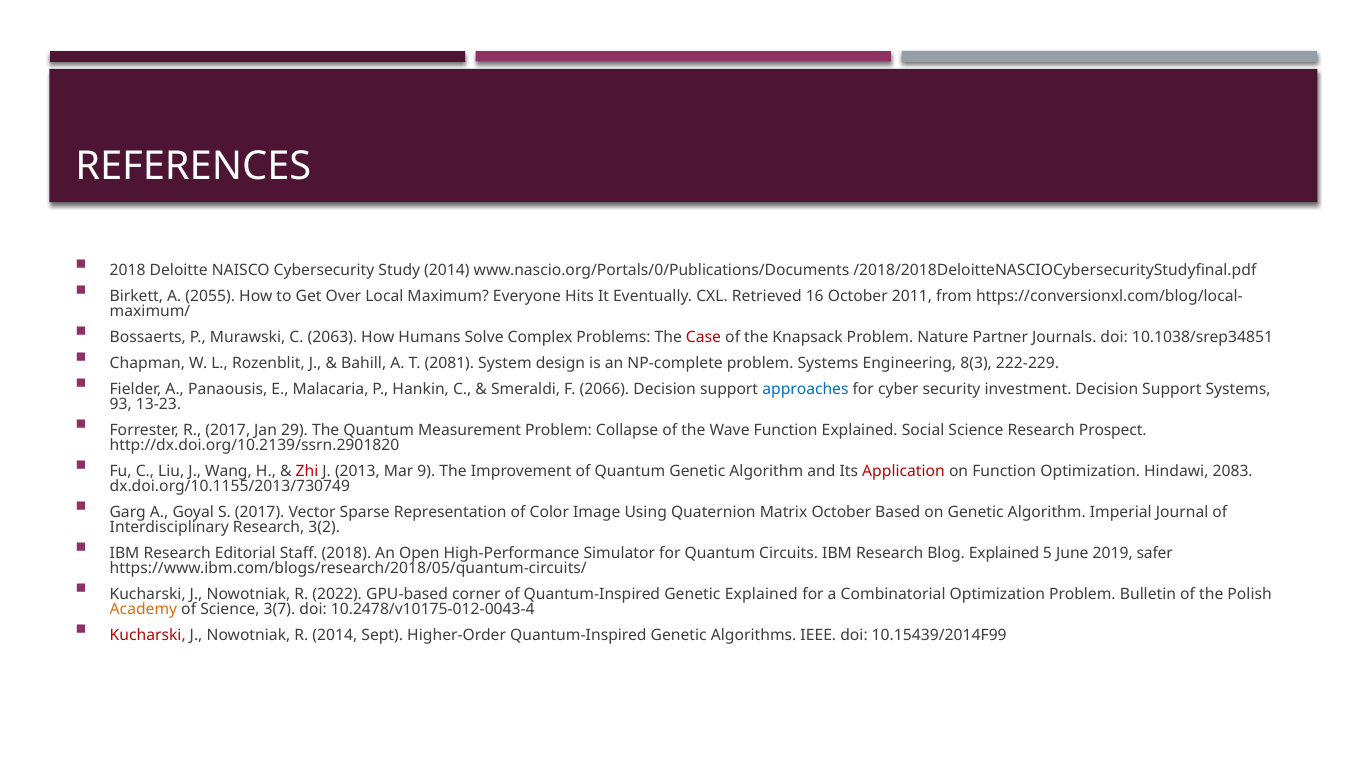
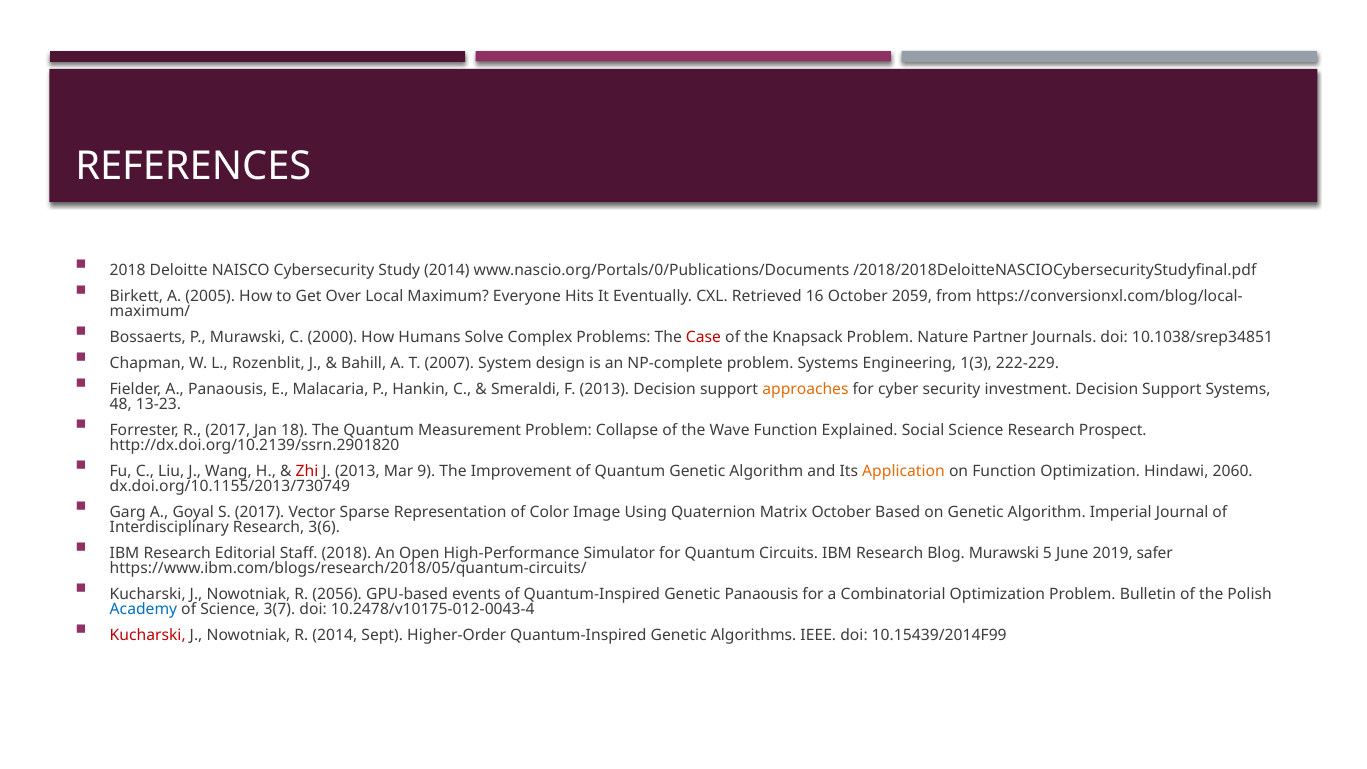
2055: 2055 -> 2005 (210, 297)
2011: 2011 -> 2059 (912, 297)
2063: 2063 -> 2000 (332, 338)
2081: 2081 -> 2007 (449, 363)
8(3: 8(3 -> 1(3 (976, 363)
F 2066: 2066 -> 2013 (604, 389)
approaches colour: blue -> orange (805, 389)
93: 93 -> 48 (121, 404)
29: 29 -> 18 (295, 430)
Application colour: red -> orange (904, 471)
2083: 2083 -> 2060 (1233, 471)
3(2: 3(2 -> 3(6 (324, 528)
Blog Explained: Explained -> Murawski (1004, 553)
2022: 2022 -> 2056 (337, 594)
corner: corner -> events (476, 594)
Genetic Explained: Explained -> Panaousis (761, 594)
Academy colour: orange -> blue (143, 610)
